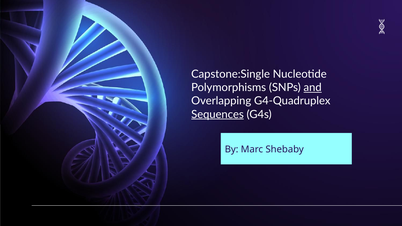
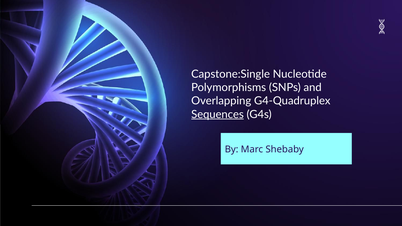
and underline: present -> none (313, 88)
